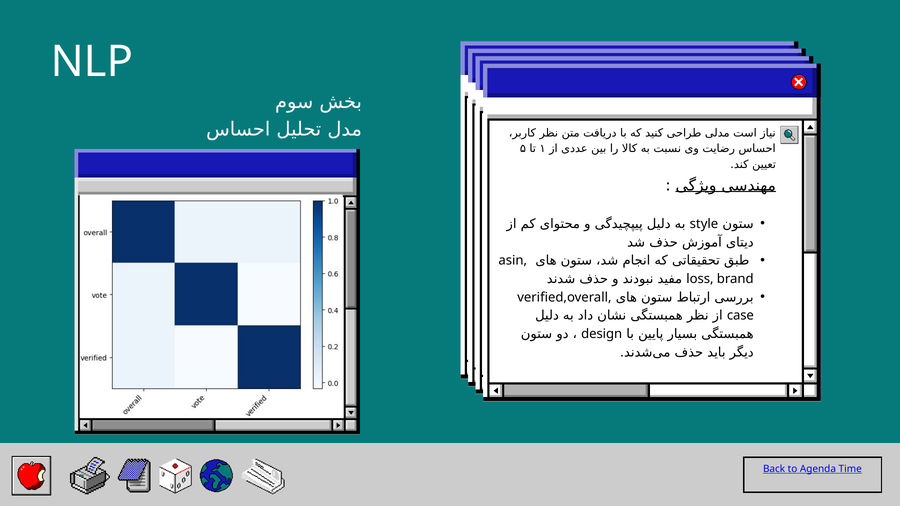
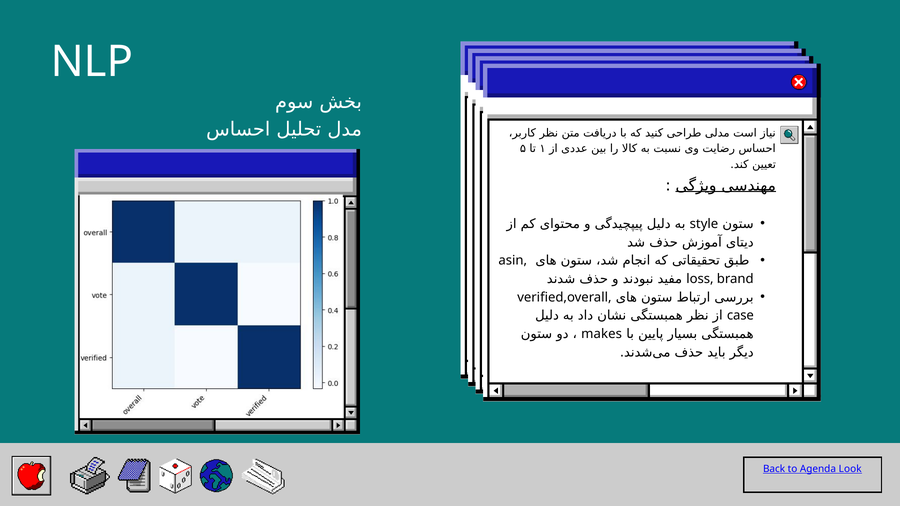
design: design -> makes (602, 334)
Time: Time -> Look (850, 469)
